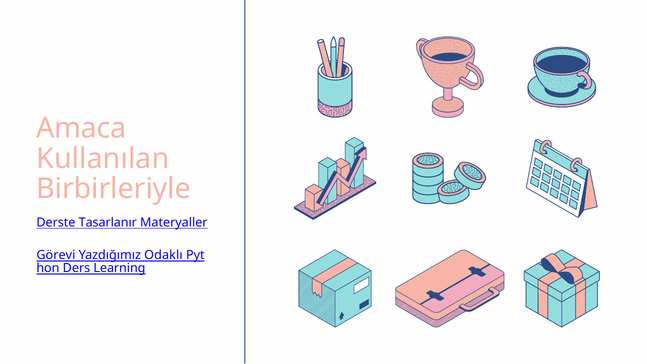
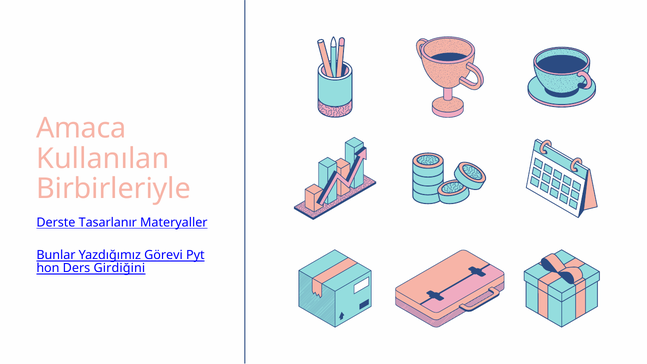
Görevi: Görevi -> Bunlar (56, 255)
Odaklı: Odaklı -> Görevi (164, 255)
Learning: Learning -> Girdiğini (119, 268)
